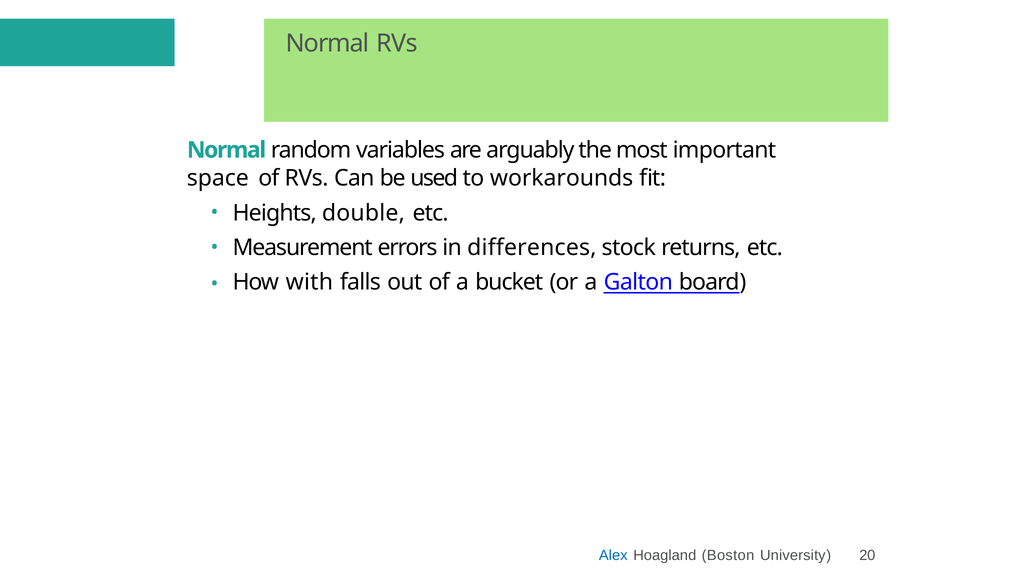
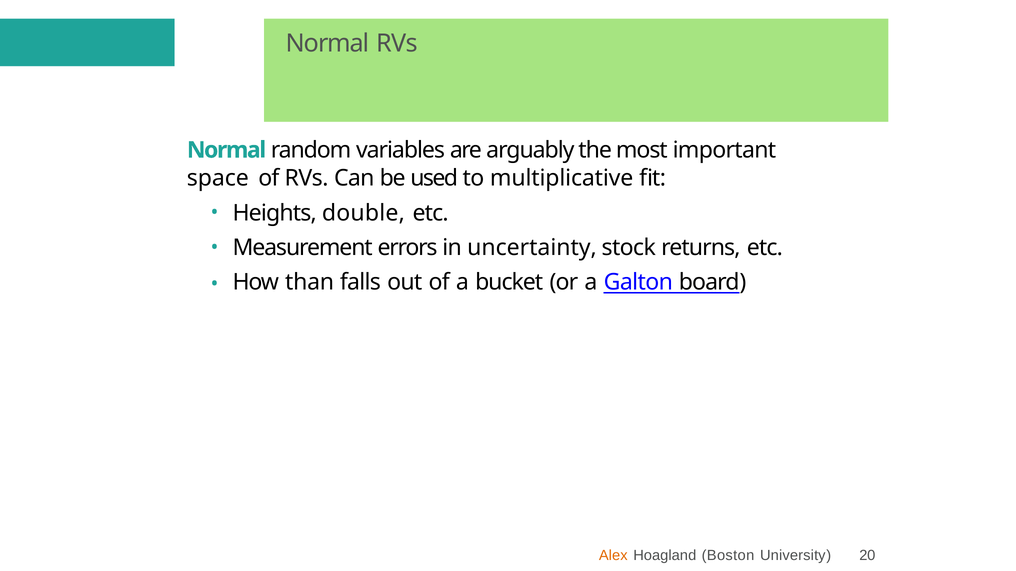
workarounds: workarounds -> multiplicative (562, 178)
differences: differences -> uncertainty (532, 248)
with: with -> than (310, 282)
Alex colour: blue -> orange (613, 556)
